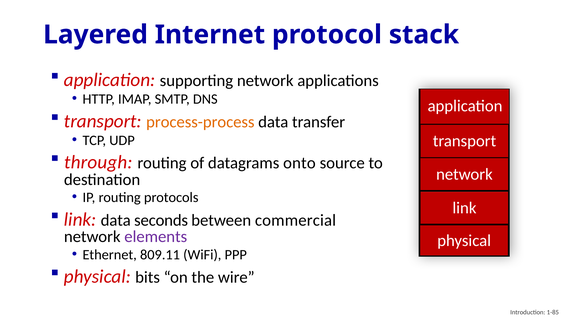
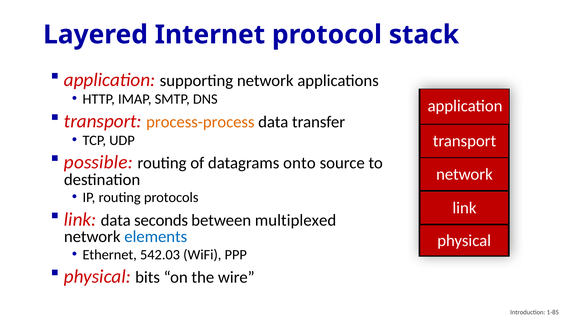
through: through -> possible (98, 162)
commercial: commercial -> multiplexed (296, 220)
elements colour: purple -> blue (156, 237)
809.11: 809.11 -> 542.03 (160, 255)
